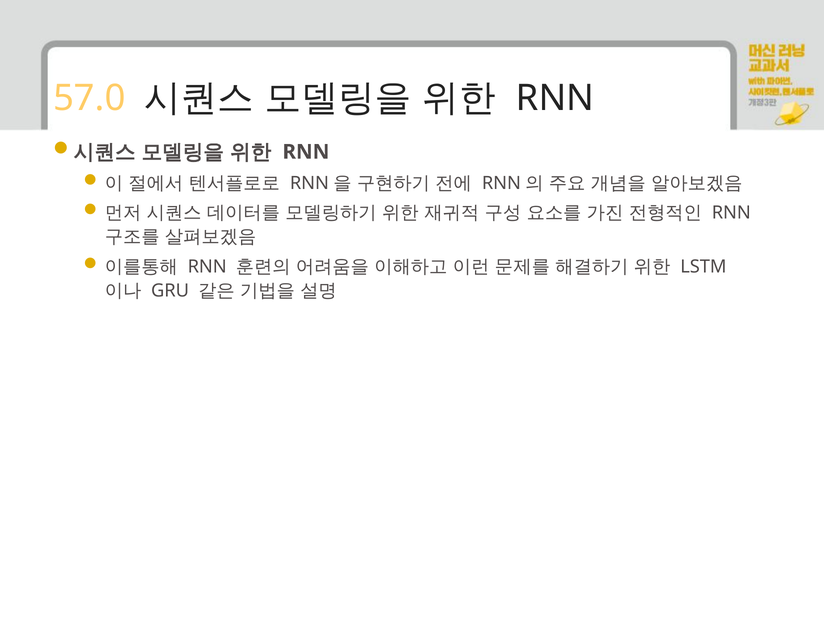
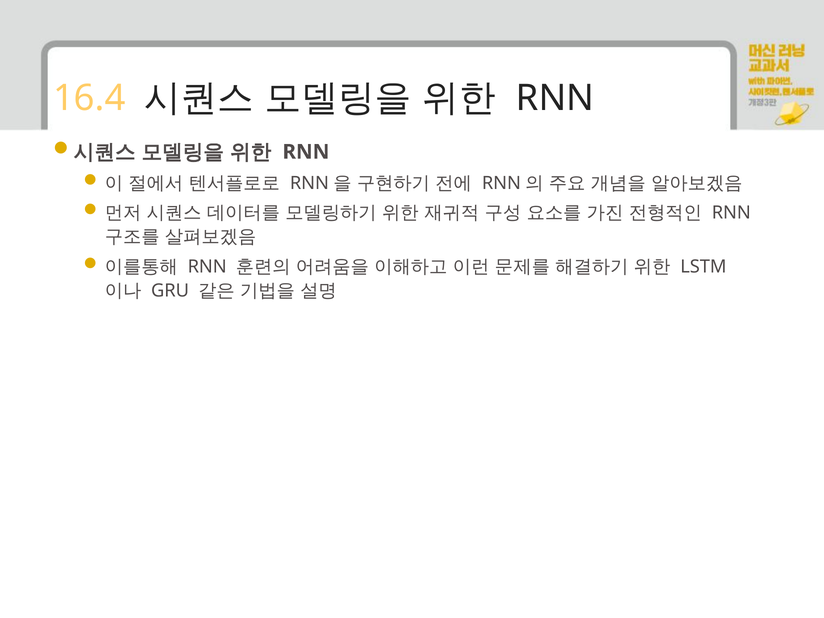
57.0: 57.0 -> 16.4 (89, 98)
